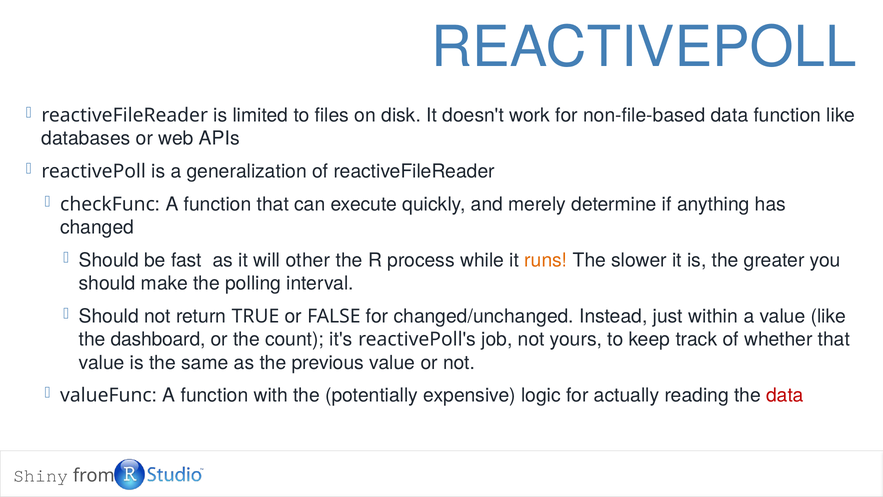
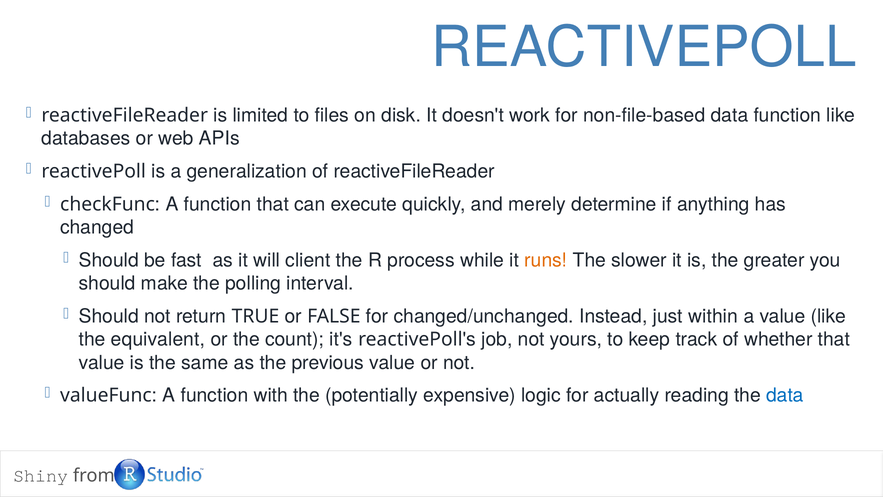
other: other -> client (308, 260)
dashboard: dashboard -> equivalent (158, 339)
data colour: red -> blue (785, 395)
